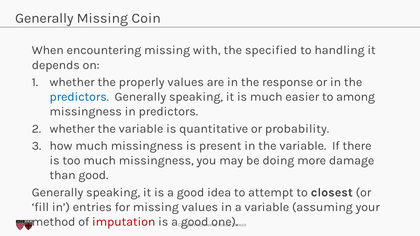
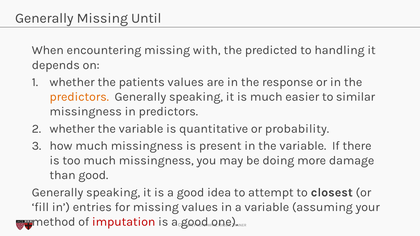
Coin: Coin -> Until (146, 18)
specified: specified -> predicted (271, 50)
properly: properly -> patients (142, 82)
predictors colour: blue -> orange (79, 97)
among: among -> similar (356, 97)
